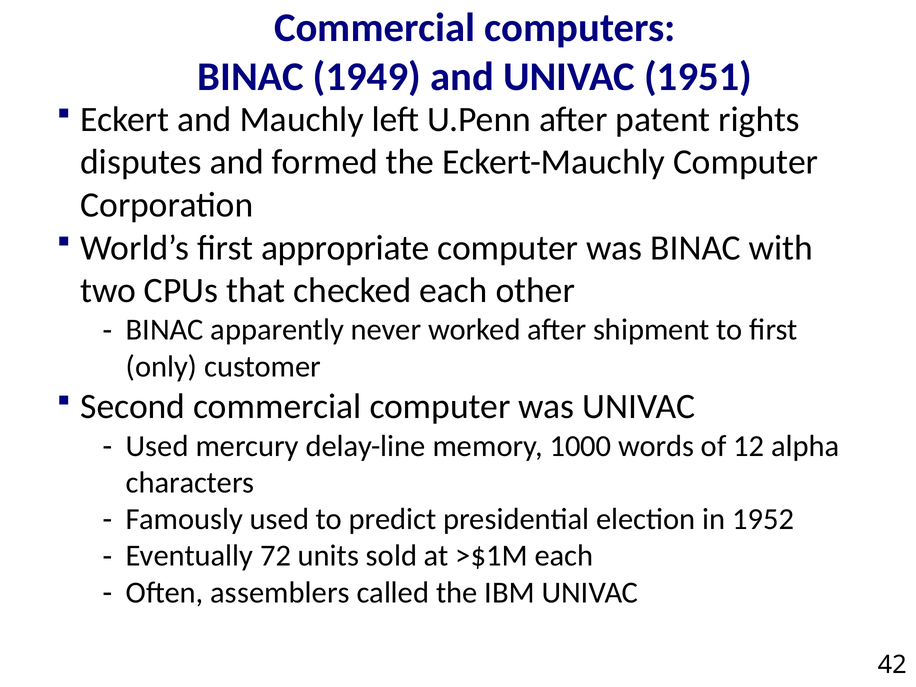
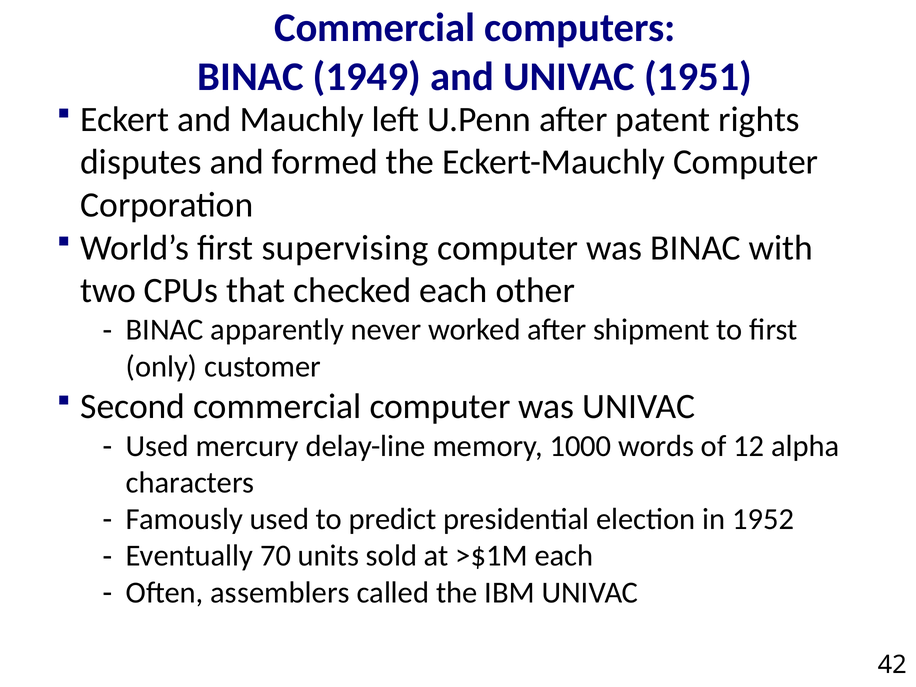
appropriate: appropriate -> supervising (345, 248)
72: 72 -> 70 (276, 556)
